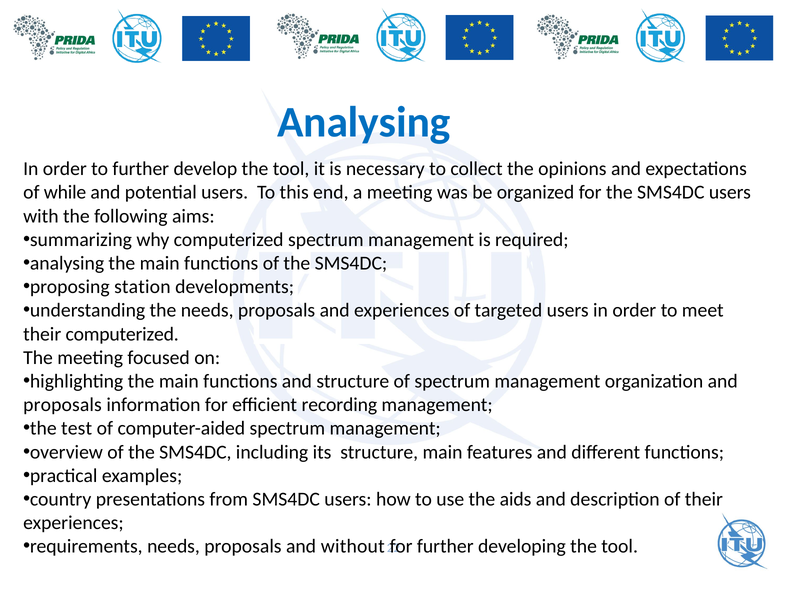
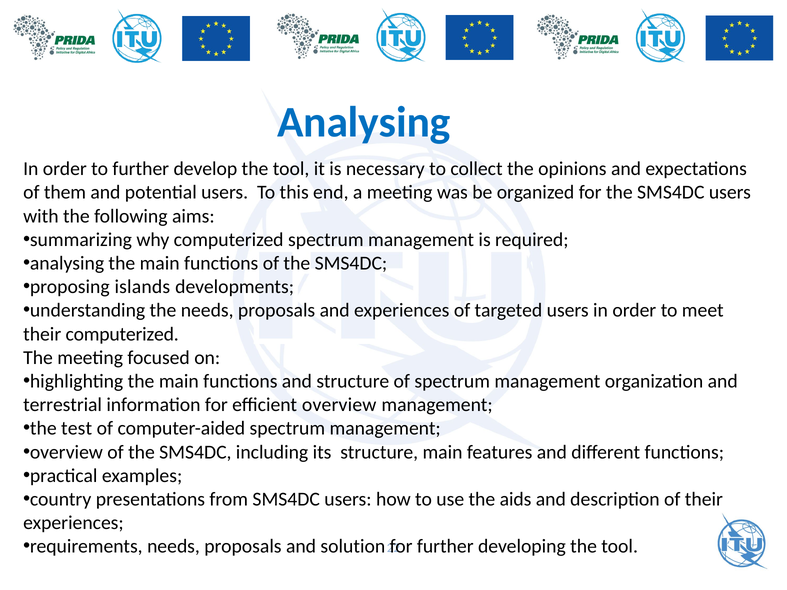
while: while -> them (65, 193)
station: station -> islands (142, 287)
proposals: proposals -> terrestrial (63, 405)
efficient recording: recording -> overview (339, 405)
without: without -> solution (353, 547)
